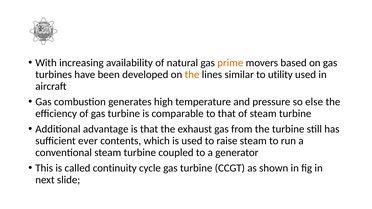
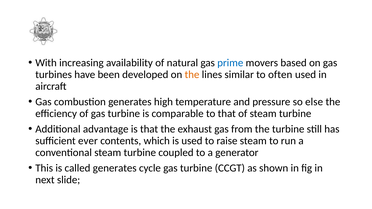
prime colour: orange -> blue (230, 63)
utility: utility -> often (280, 75)
called continuity: continuity -> generates (115, 168)
